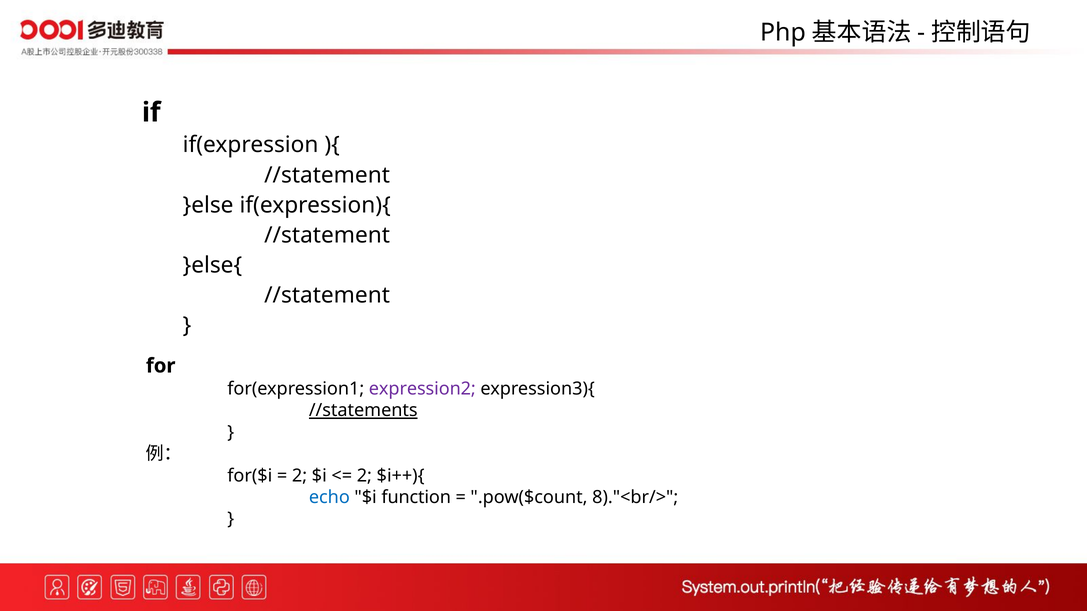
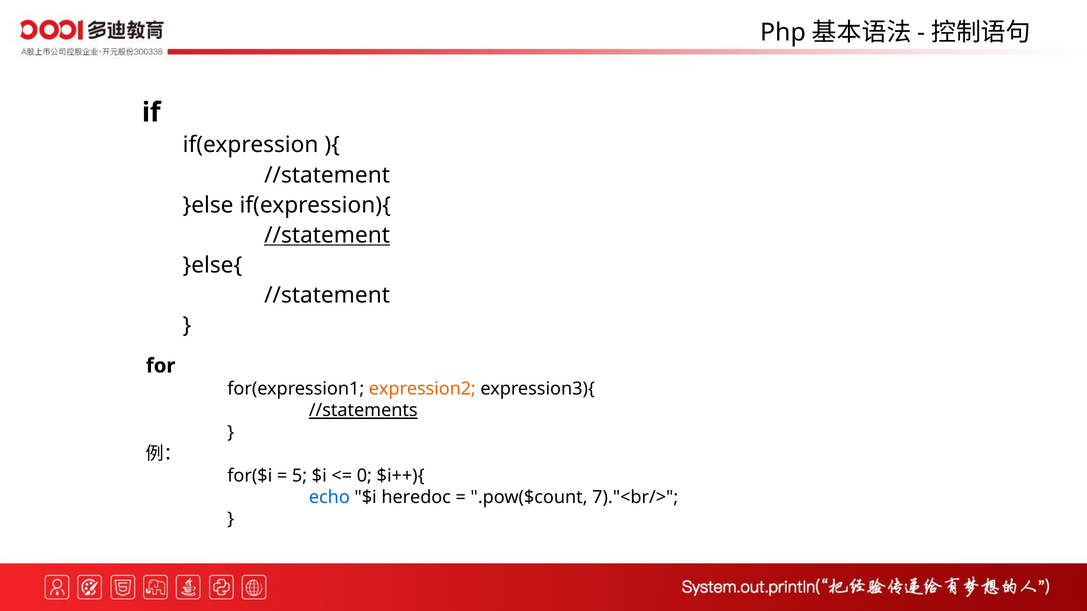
//statement underline: none -> present (327, 235)
expression2 colour: purple -> orange (422, 389)
2: 2 -> 5 (300, 476)
2: 2 -> 0 (364, 476)
function: function -> heredoc (416, 498)
8)."<br/>: 8)."<br/> -> 7)."<br/> (635, 498)
